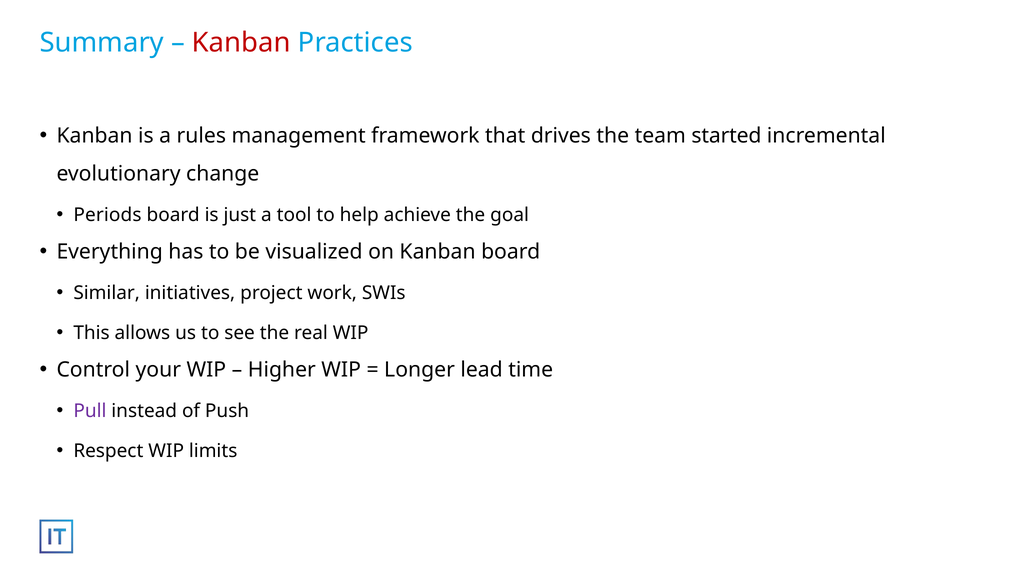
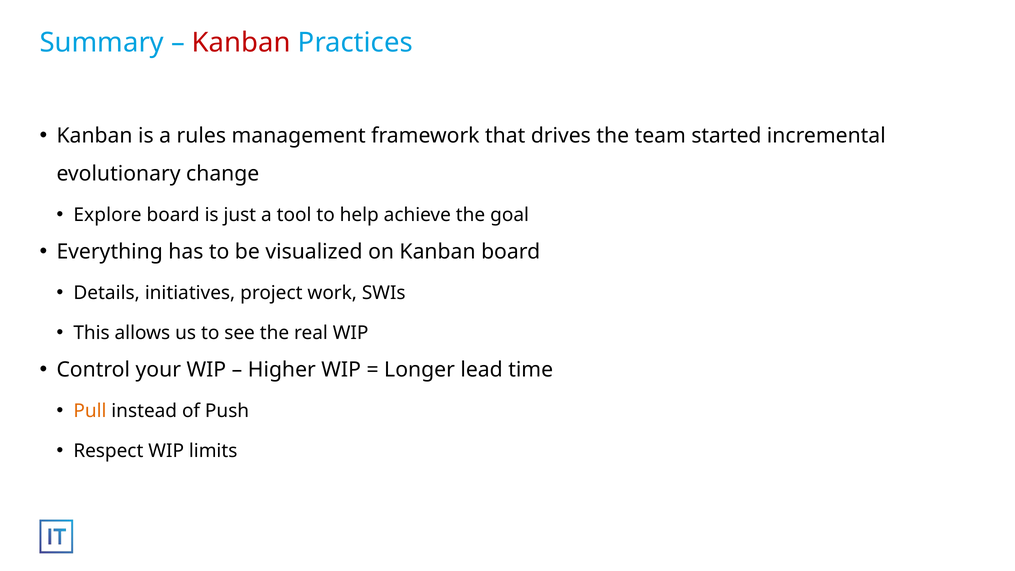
Periods: Periods -> Explore (107, 215)
Similar: Similar -> Details (107, 293)
Pull colour: purple -> orange (90, 411)
